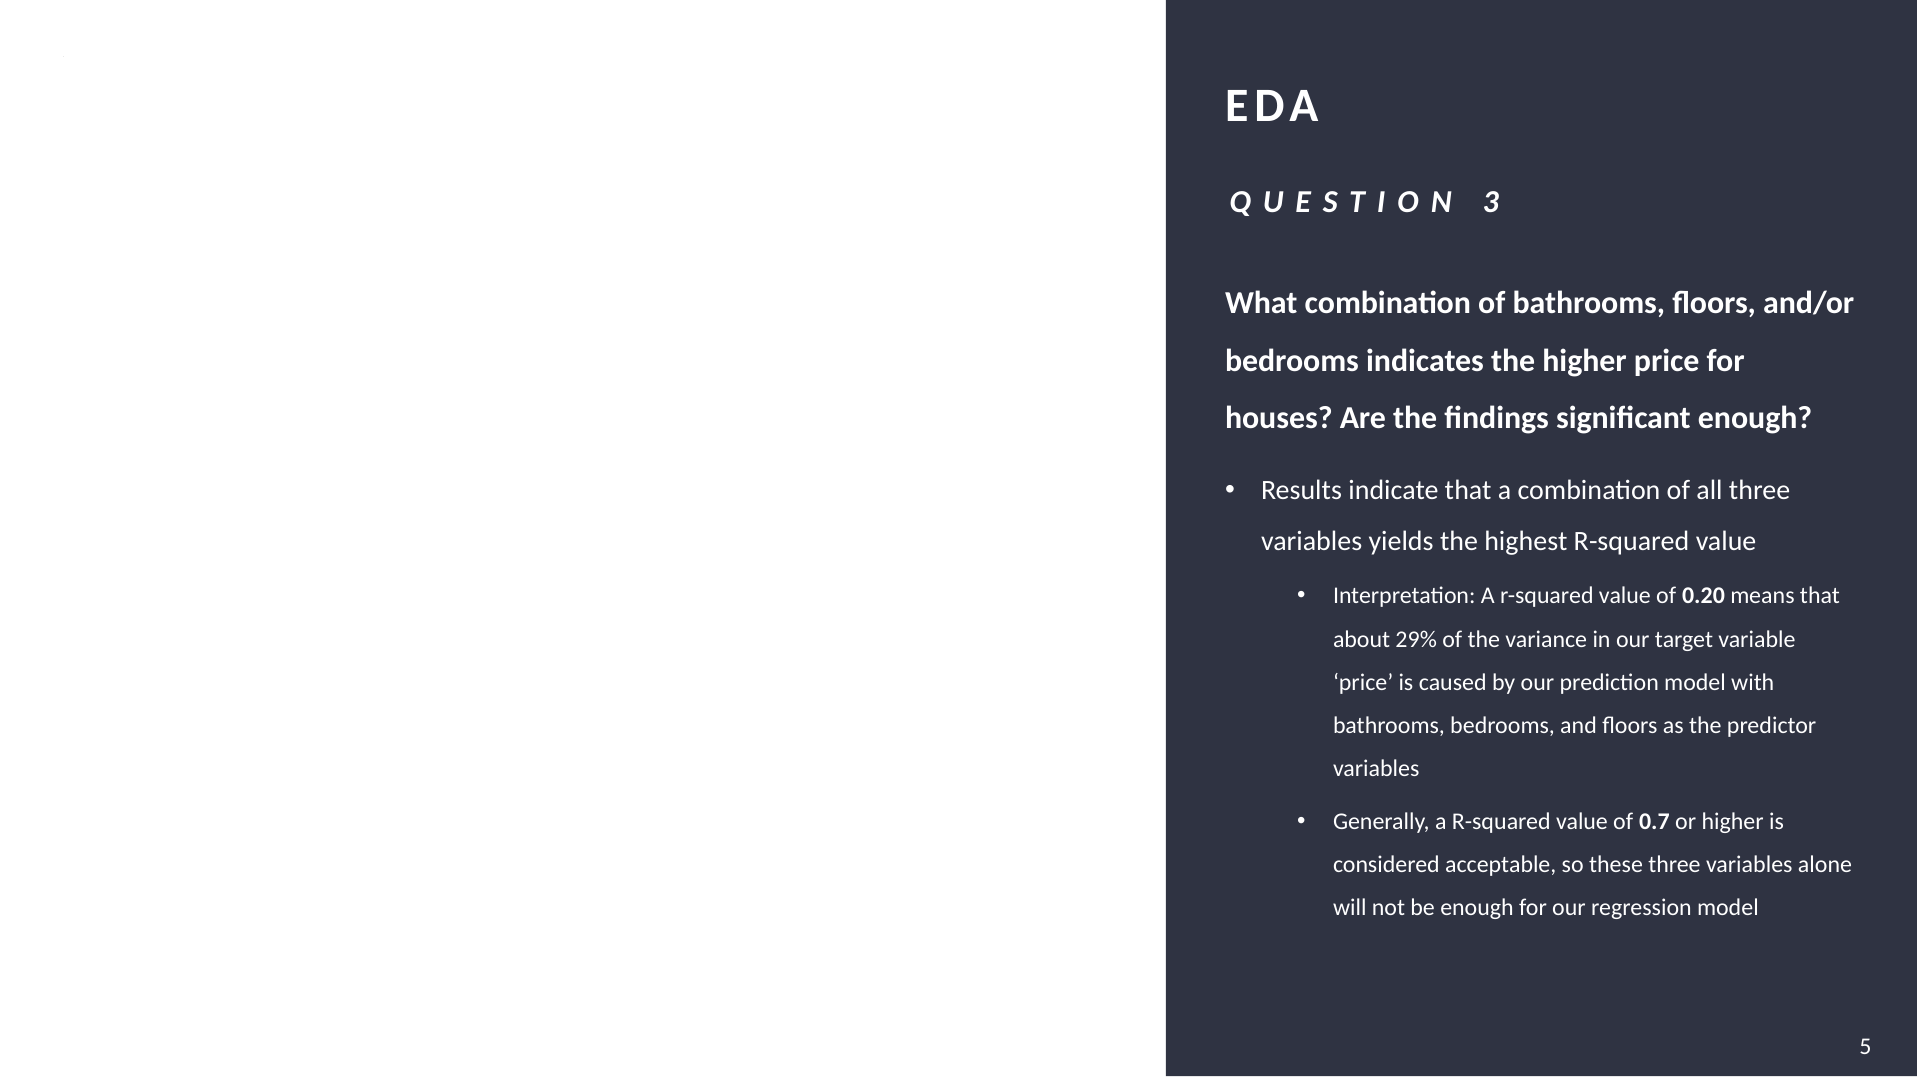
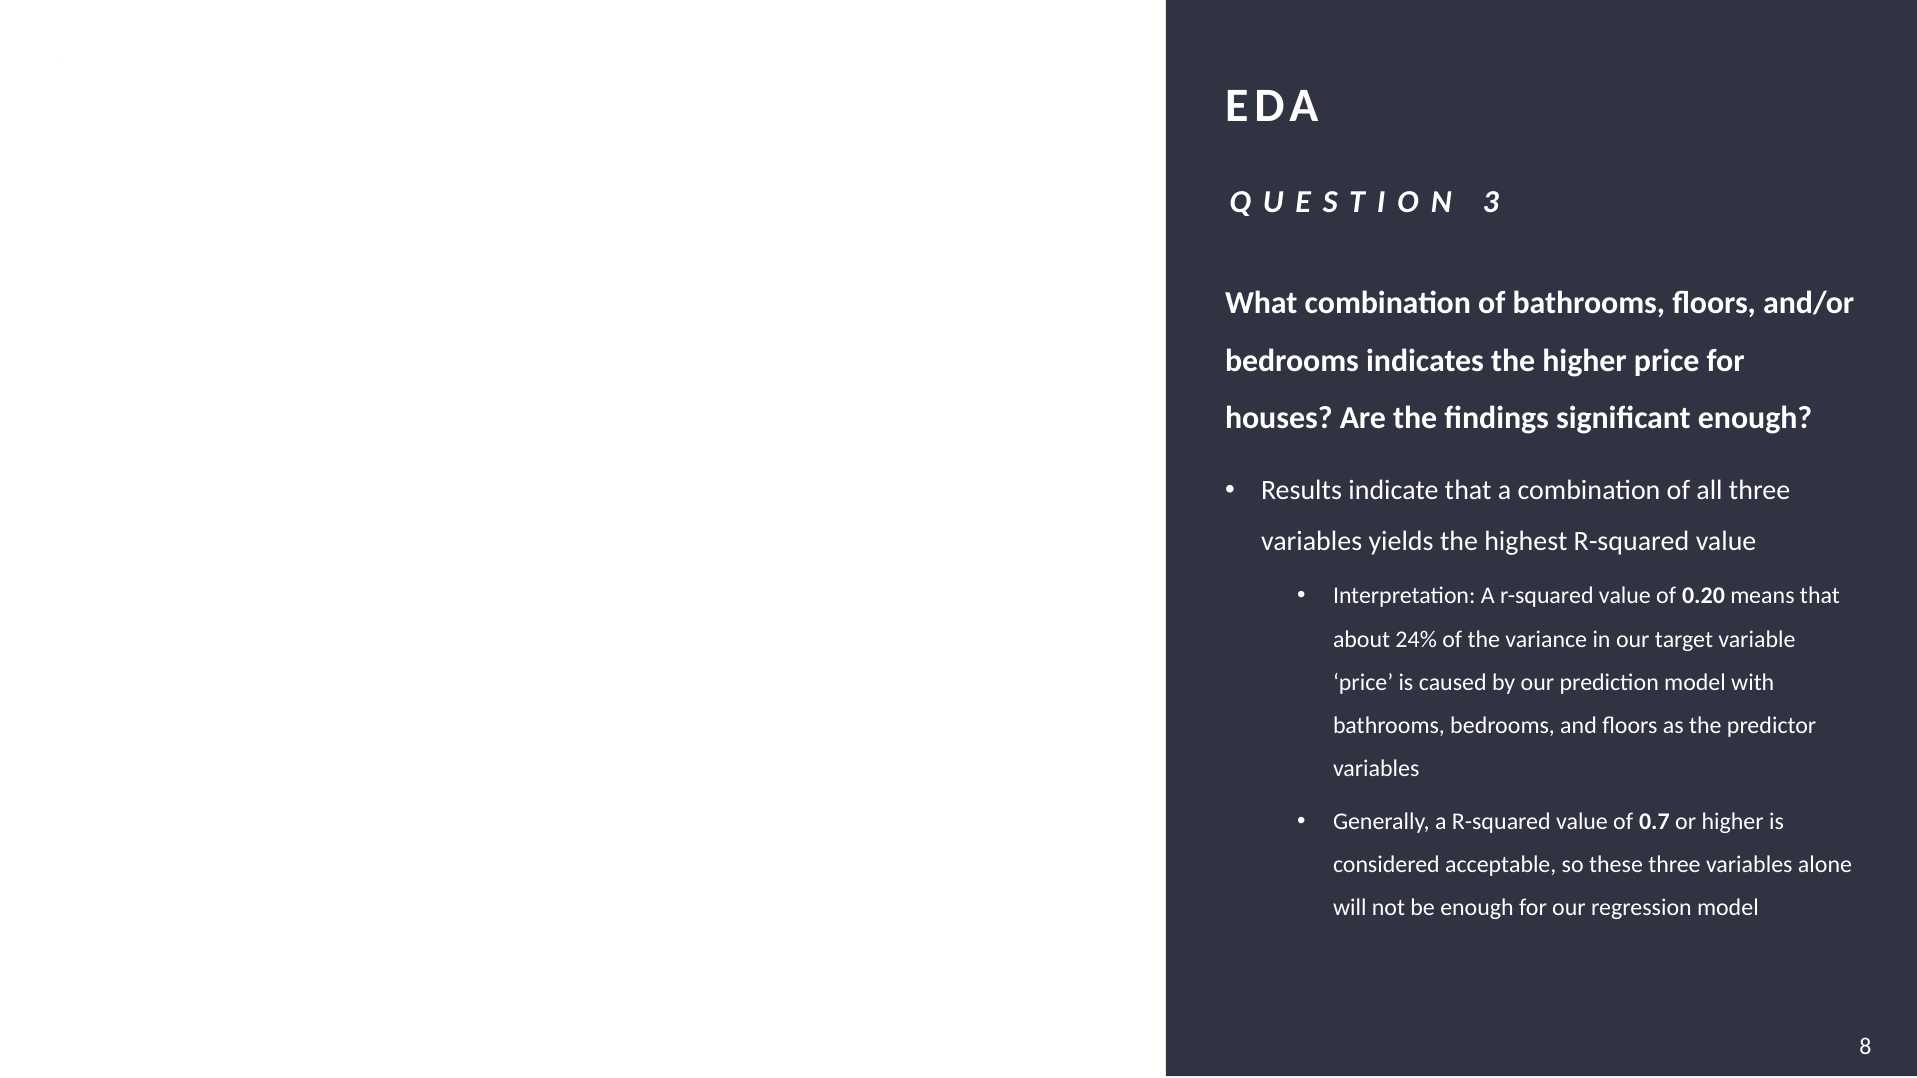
29%: 29% -> 24% (1416, 639)
5: 5 -> 8 (1865, 1047)
